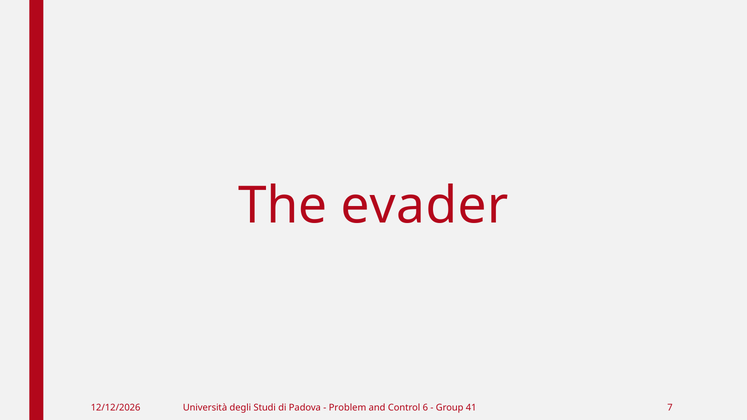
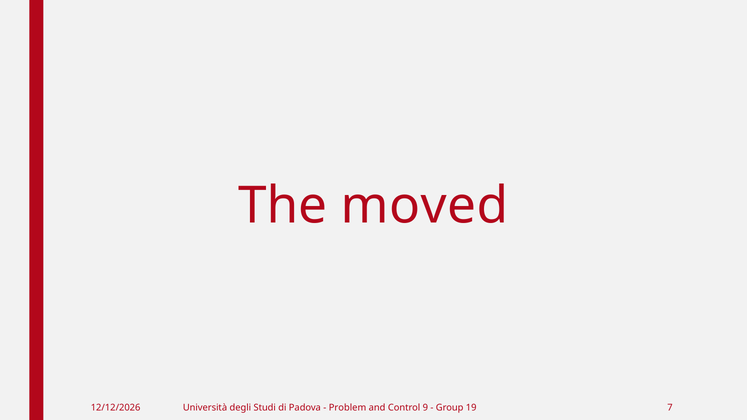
evader: evader -> moved (424, 206)
6: 6 -> 9 (425, 408)
41: 41 -> 19 (471, 408)
